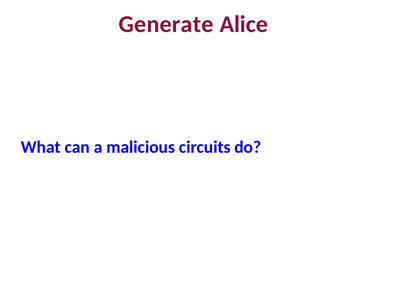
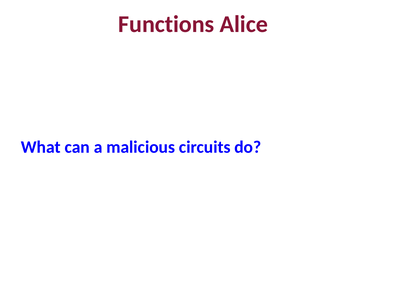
Generate: Generate -> Functions (166, 24)
